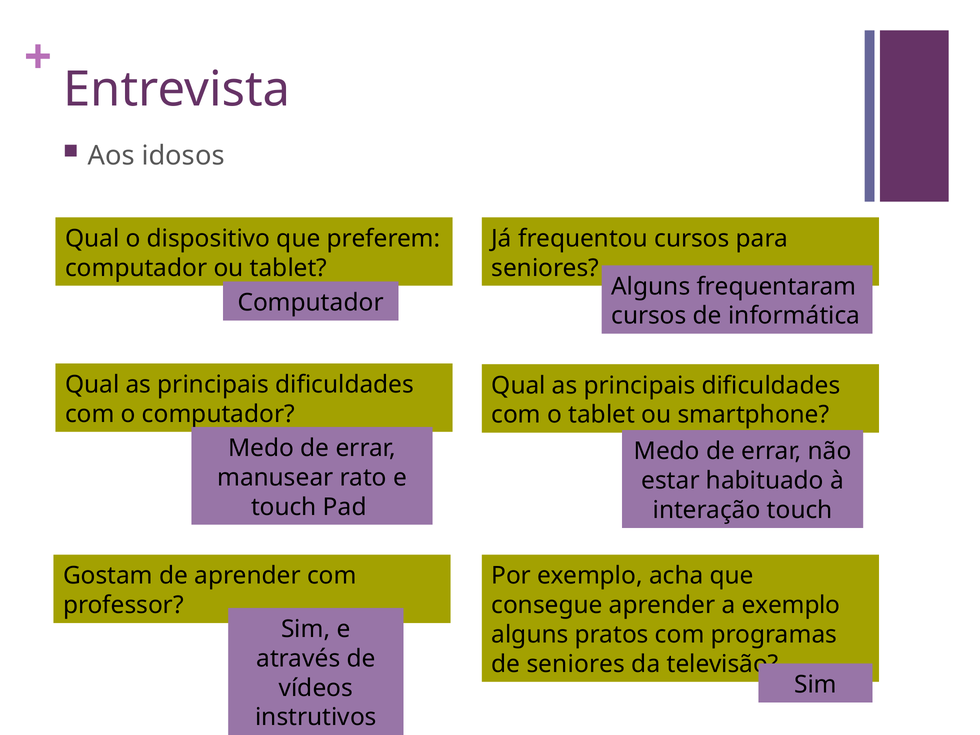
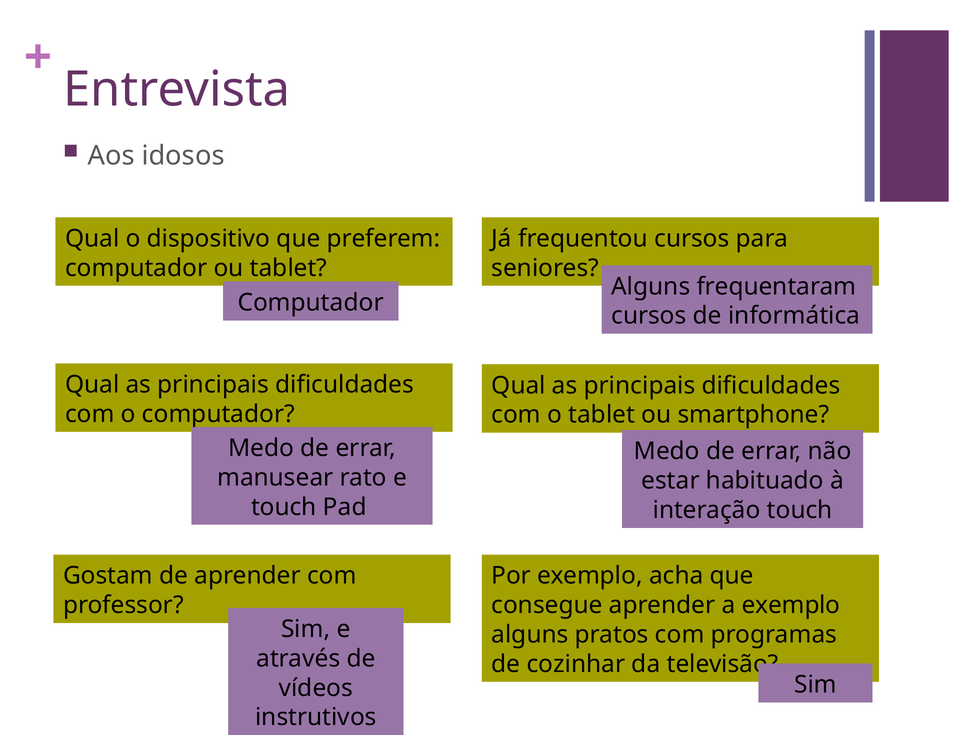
de seniores: seniores -> cozinhar (576, 664)
